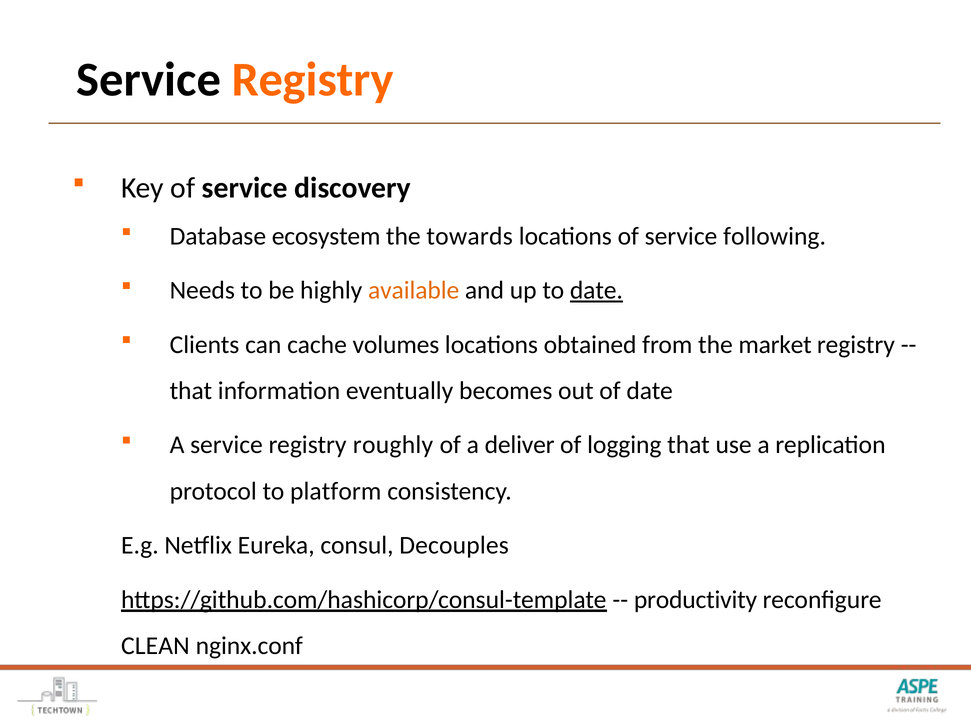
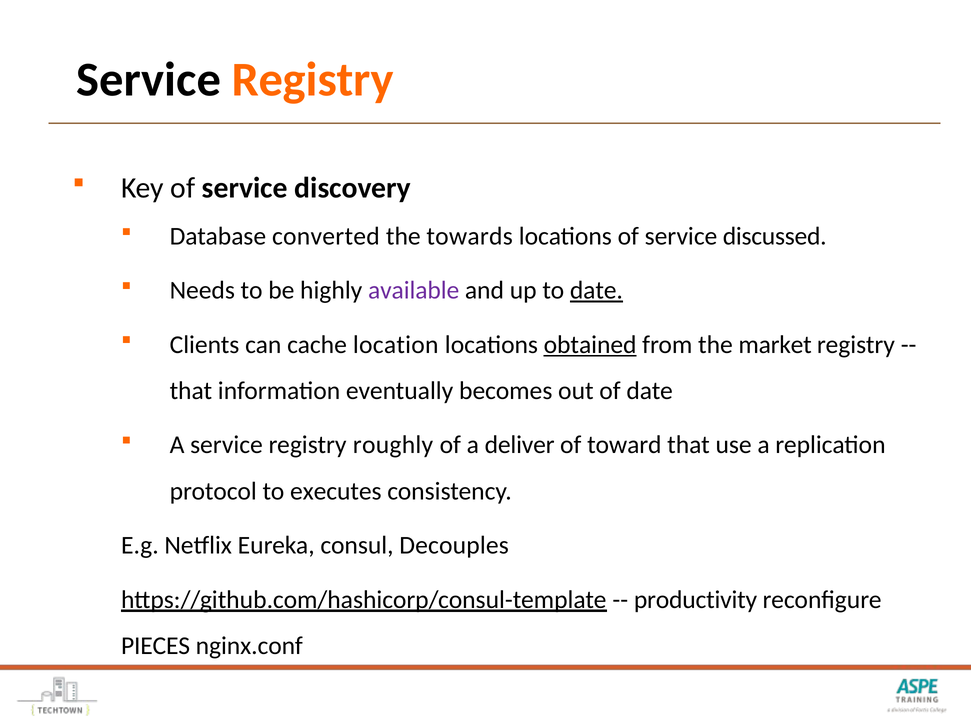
ecosystem: ecosystem -> converted (326, 236)
following: following -> discussed (775, 236)
available colour: orange -> purple (414, 291)
volumes: volumes -> location (396, 345)
obtained underline: none -> present (590, 345)
logging: logging -> toward (624, 445)
platform: platform -> executes (336, 491)
CLEAN: CLEAN -> PIECES (156, 646)
